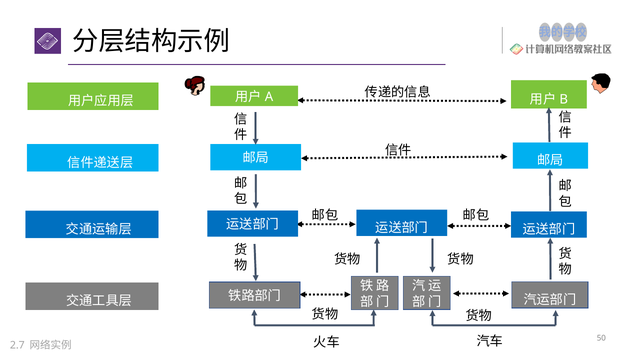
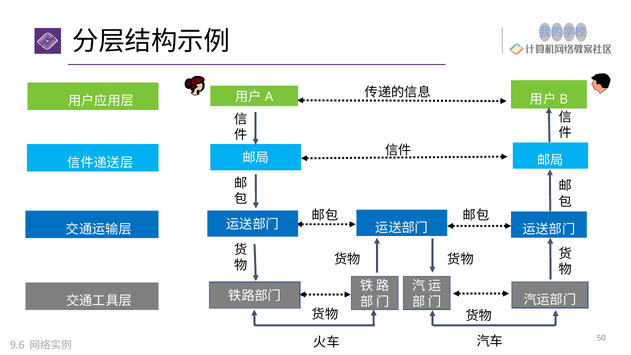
2.7: 2.7 -> 9.6 (17, 345)
